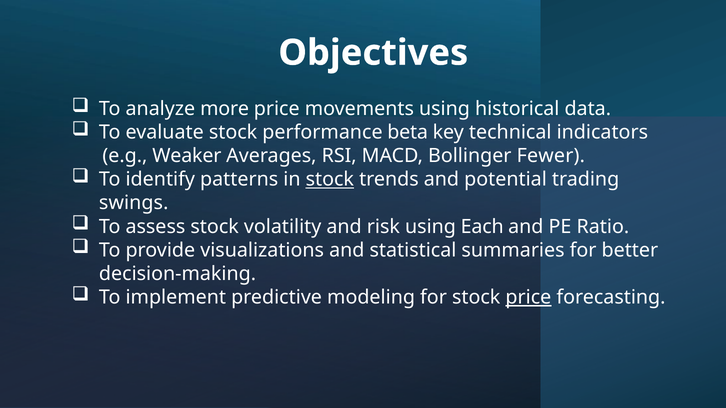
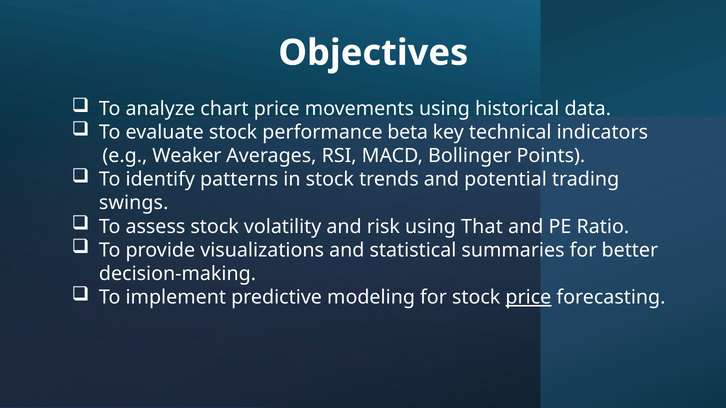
more: more -> chart (224, 109)
Fewer: Fewer -> Points (551, 156)
stock underline: present -> none (330, 180)
Each: Each -> That (482, 227)
